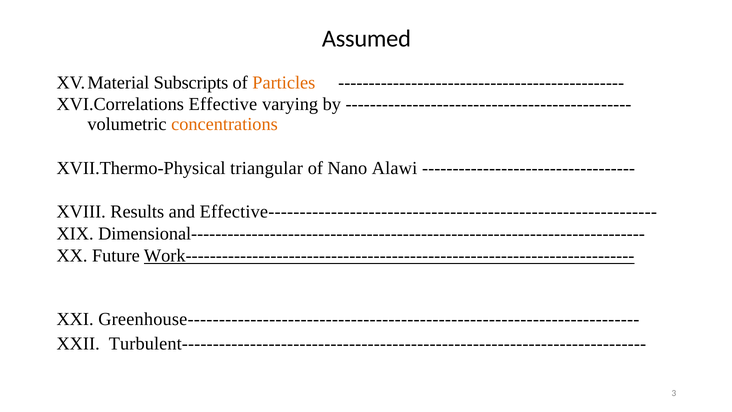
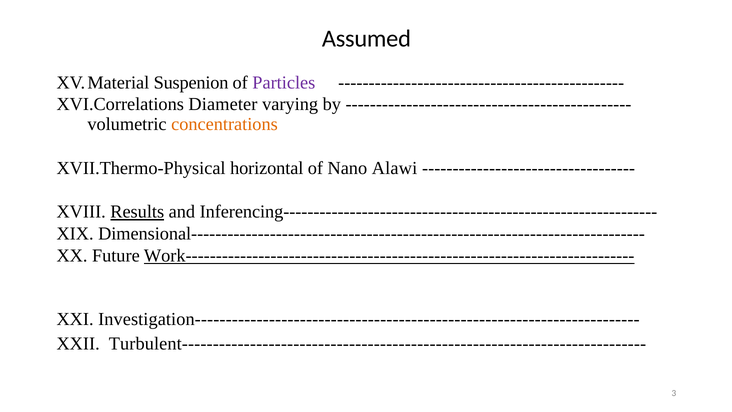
Subscripts: Subscripts -> Suspenion (191, 82)
Particles colour: orange -> purple (284, 82)
Effective: Effective -> Diameter (223, 104)
triangular: triangular -> horizontal (267, 168)
Results underline: none -> present (137, 212)
Effective--------------------------------------------------------------: Effective-------------------------------------------------------------- -> Inferencing-------------------------------------------------------------- (428, 212)
Greenhouse------------------------------------------------------------------------: Greenhouse------------------------------------------------------------------------ -> Investigation------------------------------------------------------------------------ (369, 319)
